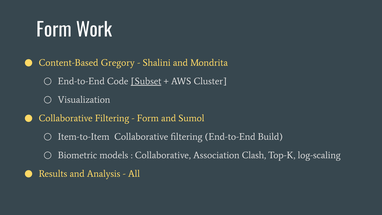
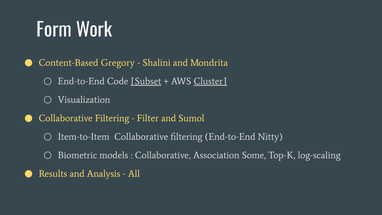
Cluster underline: none -> present (210, 81)
Form: Form -> Filter (148, 118)
Build: Build -> Nitty (270, 137)
Clash: Clash -> Some (254, 155)
